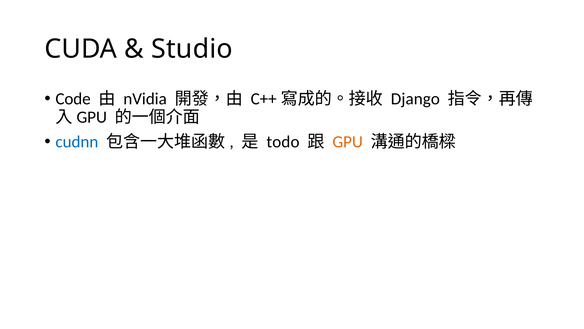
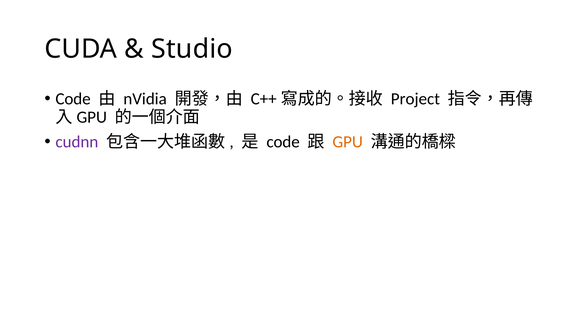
Django: Django -> Project (415, 99)
cudnn colour: blue -> purple (77, 142)
todo: todo -> code (283, 142)
